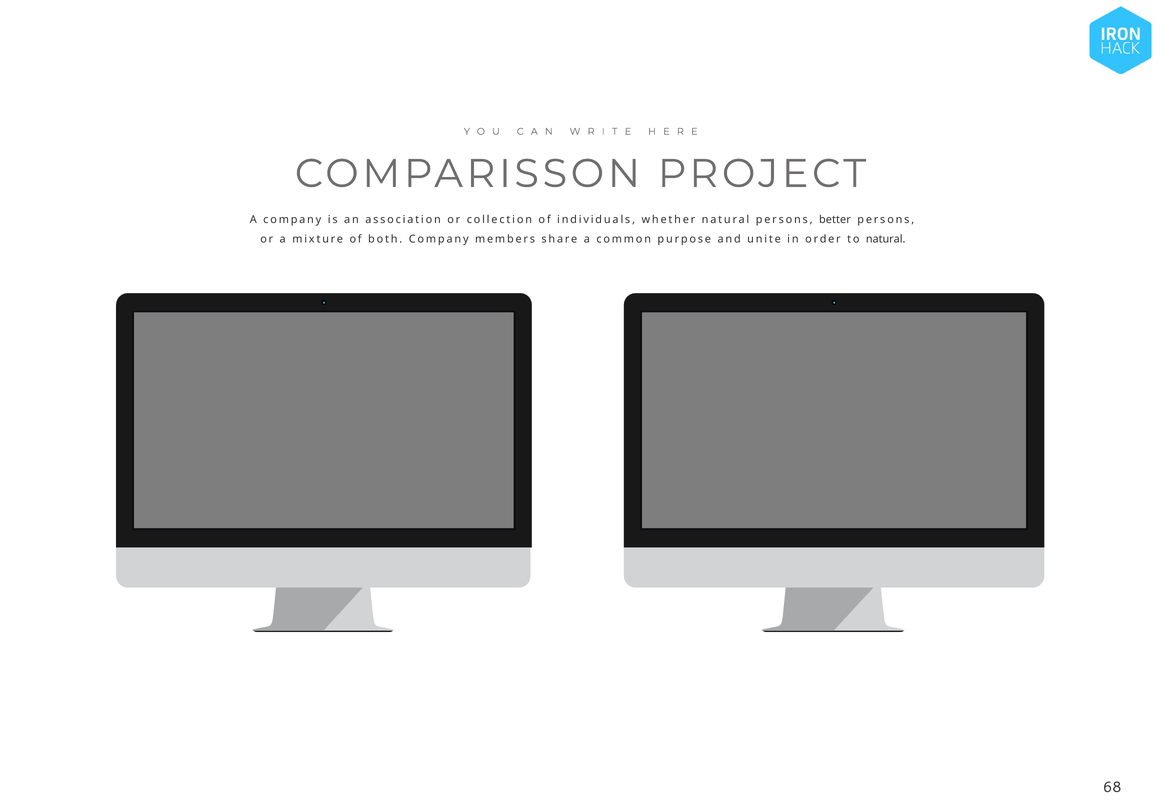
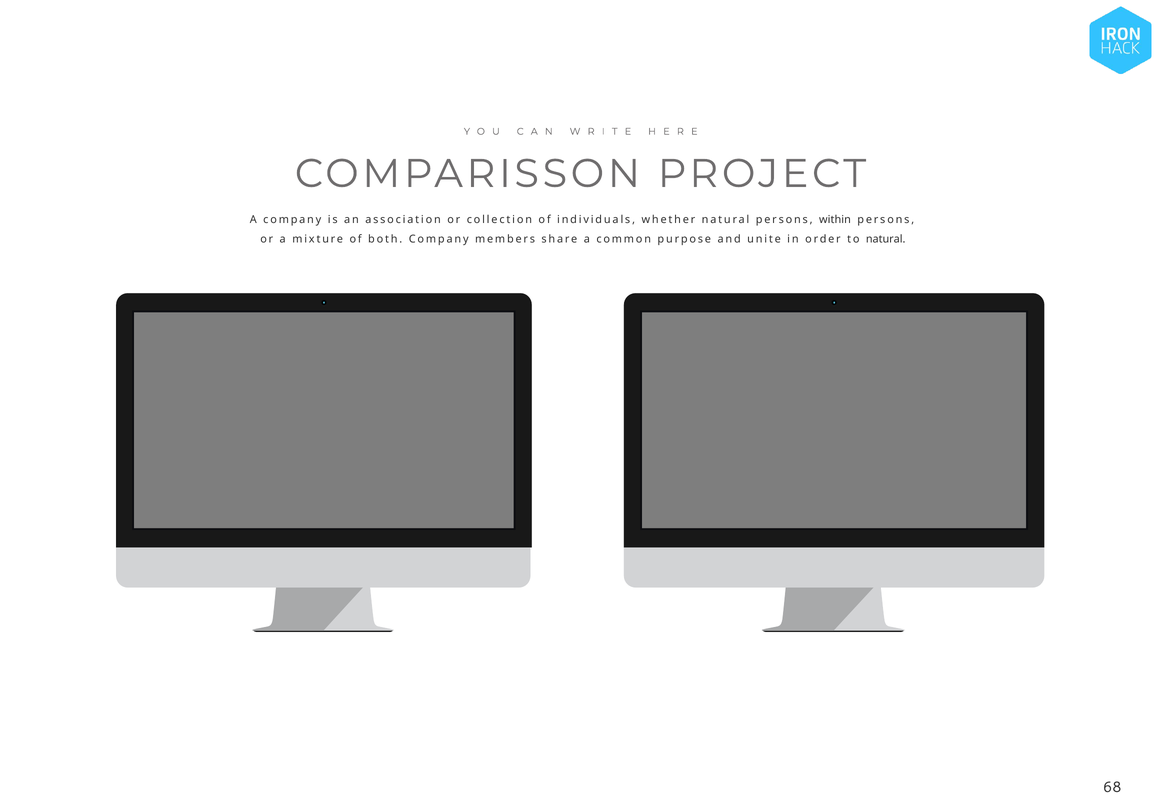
better: better -> within (835, 219)
